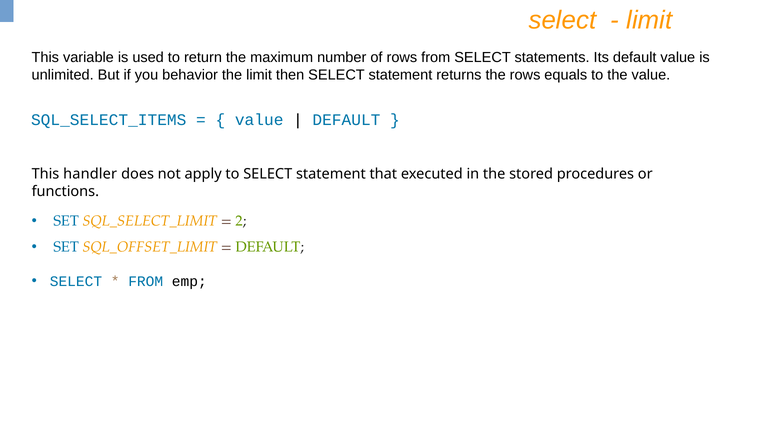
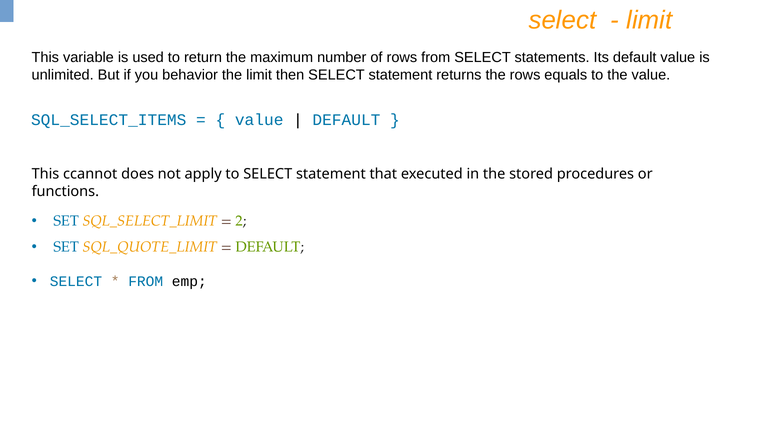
handler: handler -> ccannot (90, 174)
SQL_OFFSET_LIMIT: SQL_OFFSET_LIMIT -> SQL_QUOTE_LIMIT (150, 247)
